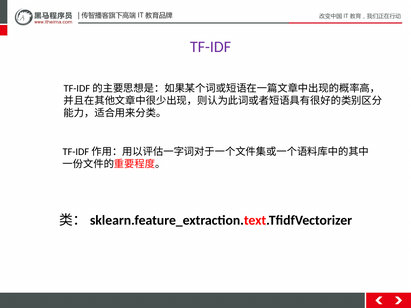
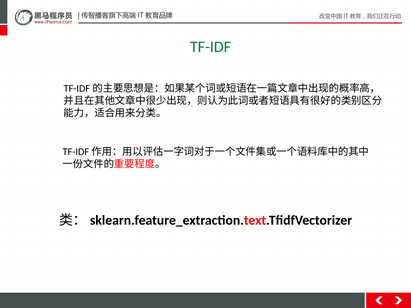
TF-IDF colour: purple -> green (210, 47)
